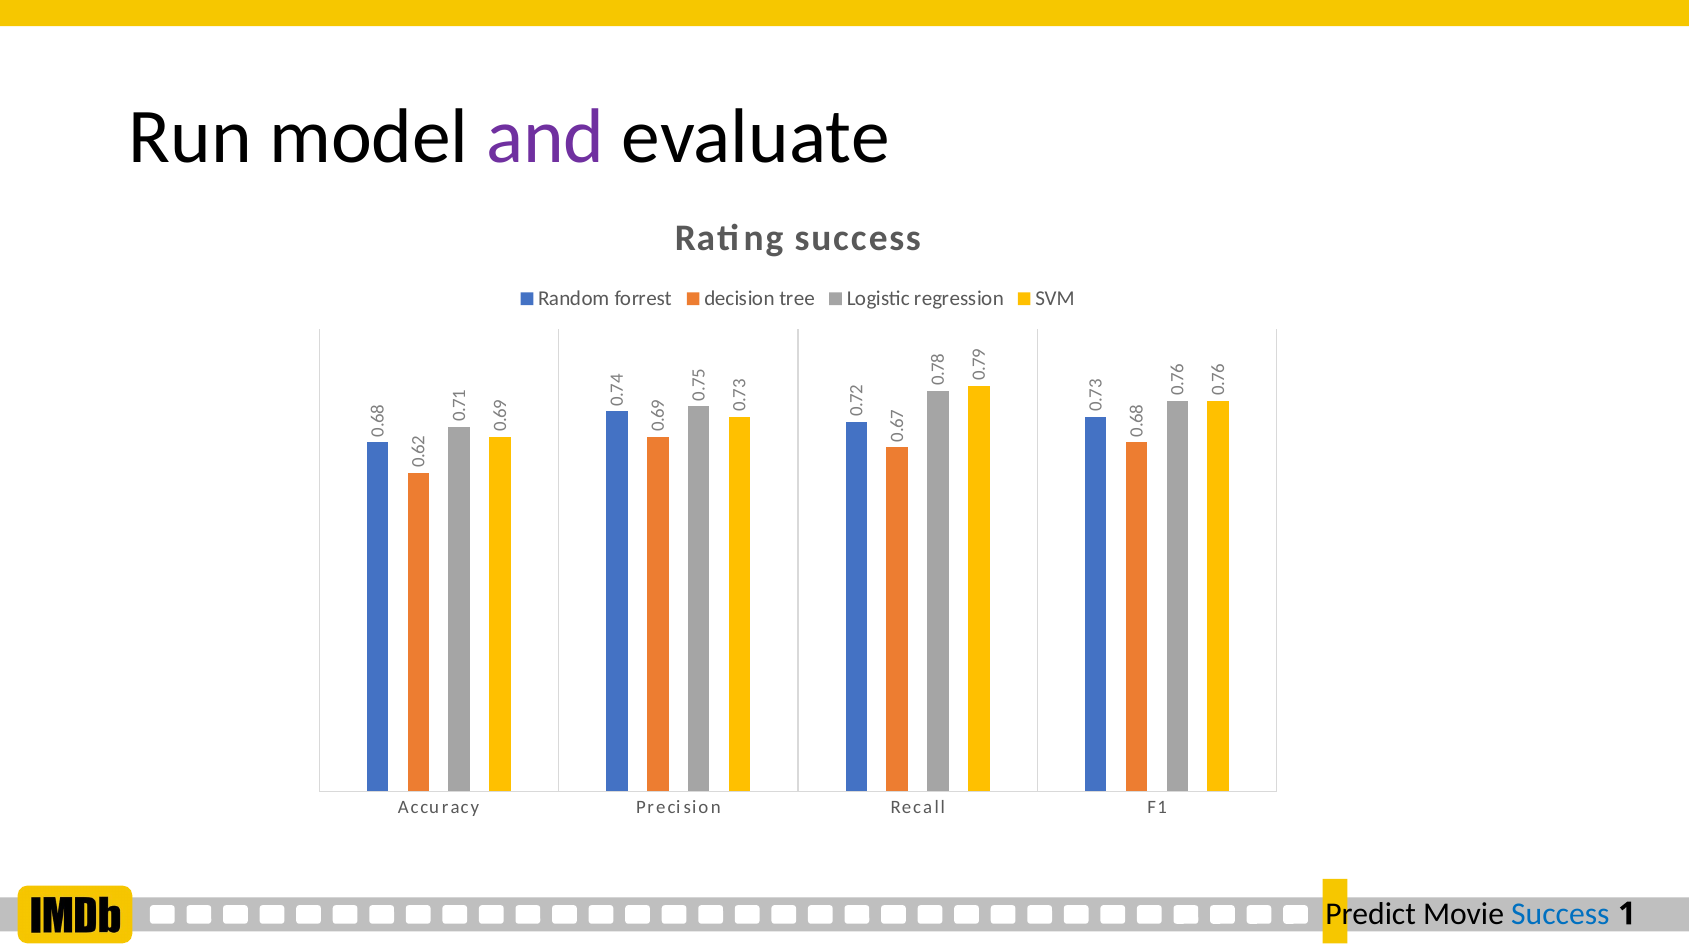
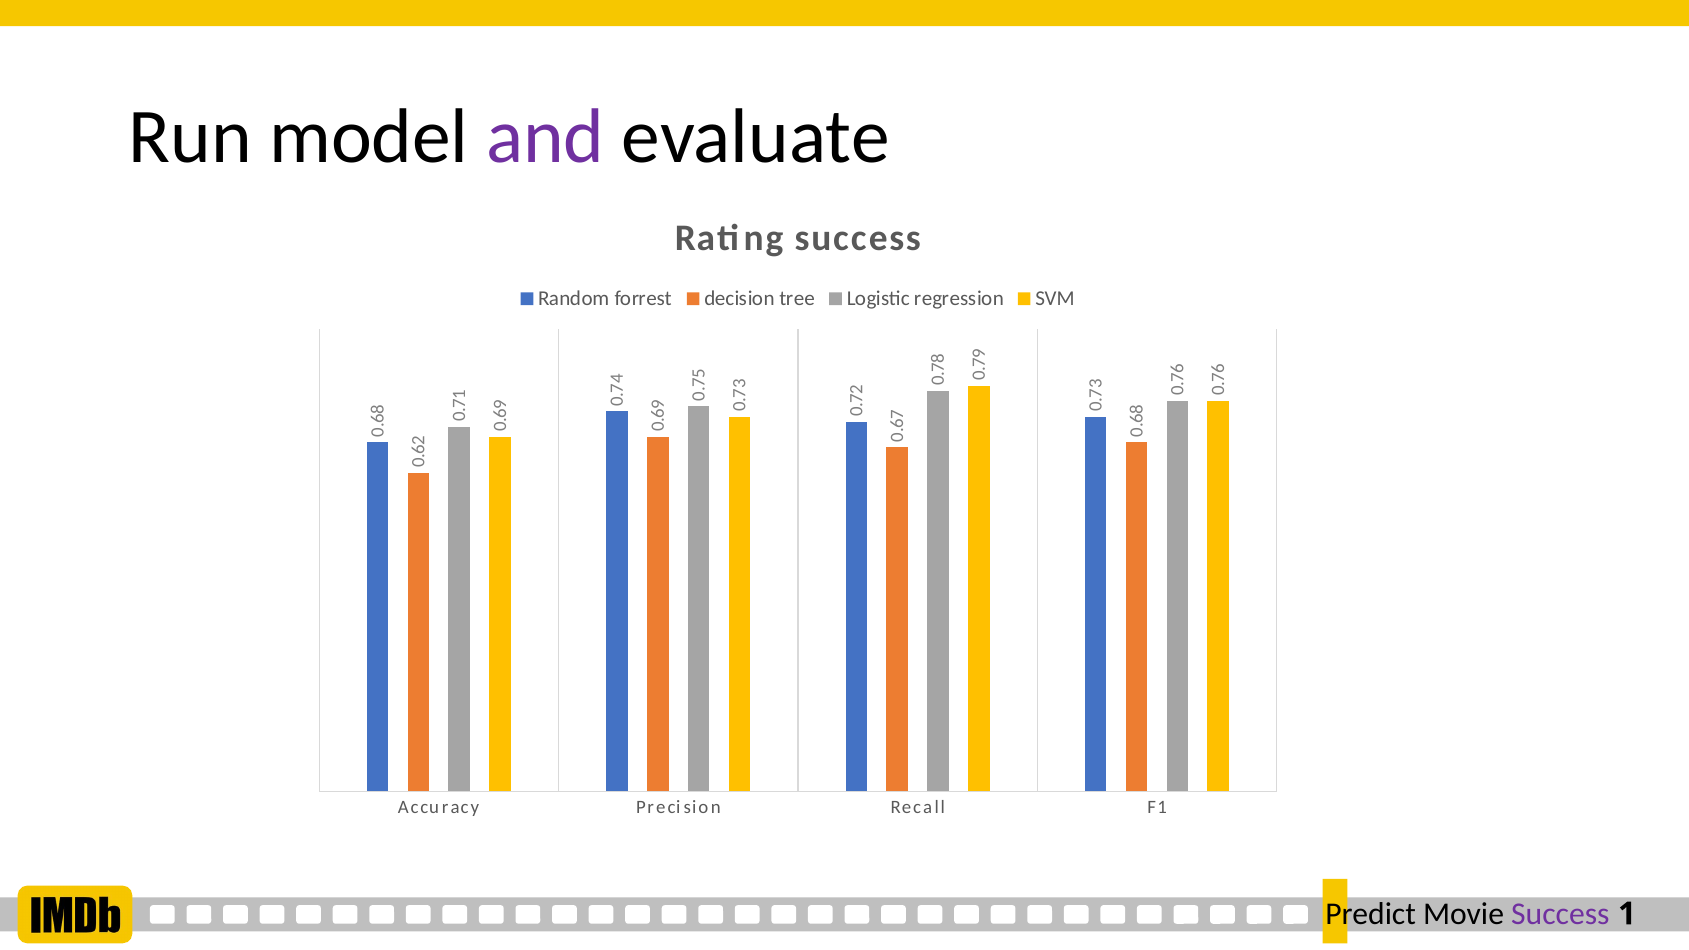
Success colour: blue -> purple (1560, 914)
